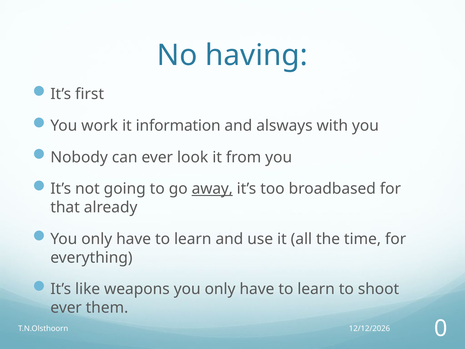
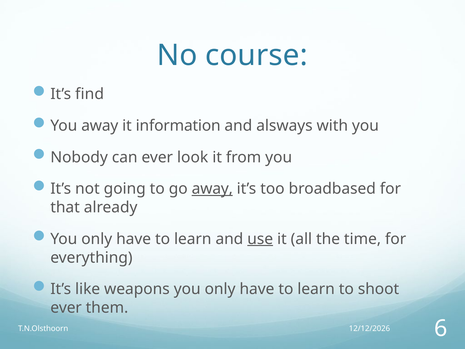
having: having -> course (256, 55)
first: first -> find (90, 94)
You work: work -> away (100, 126)
use underline: none -> present (260, 239)
0: 0 -> 6 (441, 328)
